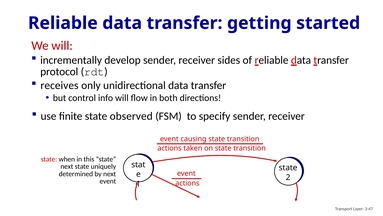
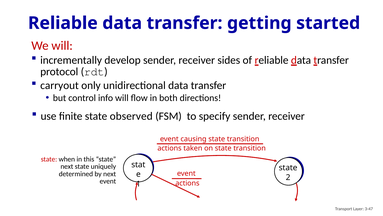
receives: receives -> carryout (60, 85)
